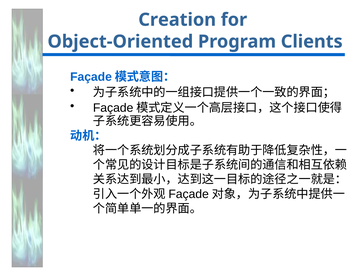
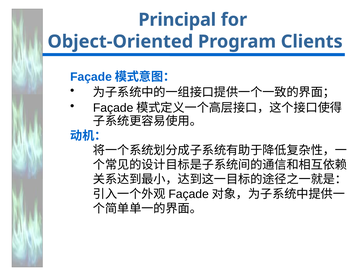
Creation: Creation -> Principal (177, 20)
